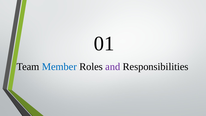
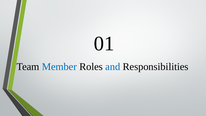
and colour: purple -> blue (113, 67)
